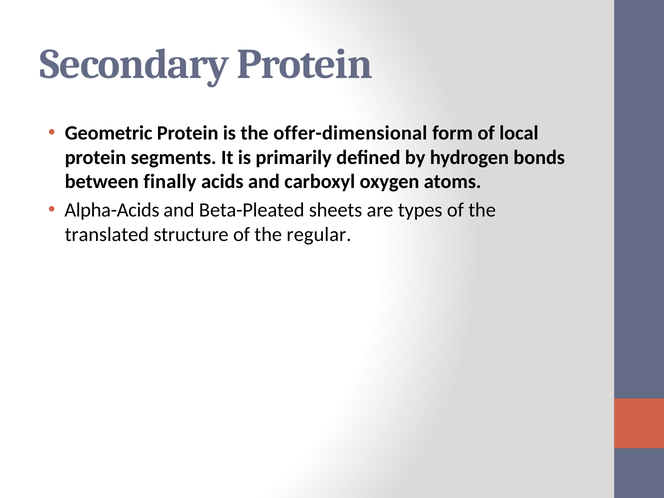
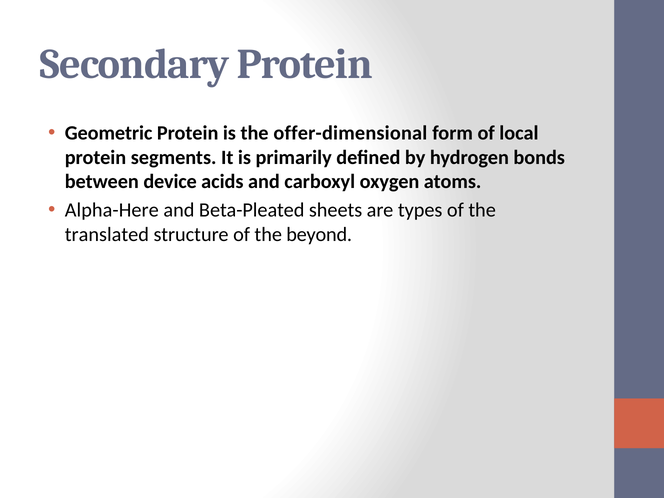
finally: finally -> device (170, 182)
Alpha-Acids: Alpha-Acids -> Alpha-Here (112, 210)
regular: regular -> beyond (319, 234)
